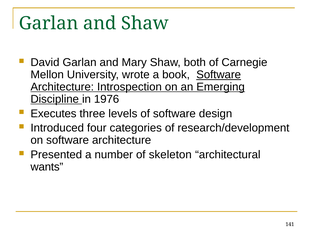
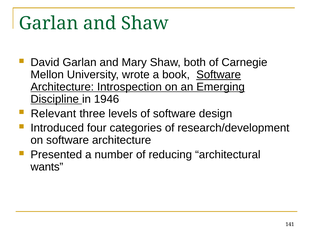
1976: 1976 -> 1946 (107, 99)
Executes: Executes -> Relevant (53, 113)
skeleton: skeleton -> reducing (170, 155)
